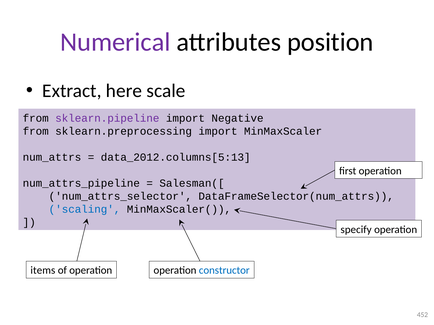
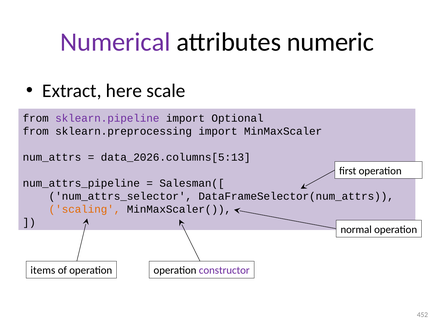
position: position -> numeric (330, 42)
Negative: Negative -> Optional (238, 118)
data_2012.columns[5:13: data_2012.columns[5:13 -> data_2026.columns[5:13 (176, 157)
scaling colour: blue -> orange (85, 209)
specify: specify -> normal (356, 230)
constructor colour: blue -> purple (224, 271)
